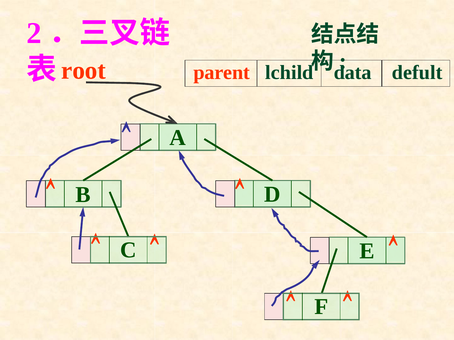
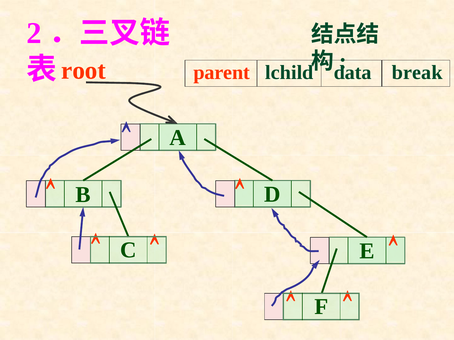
defult: defult -> break (417, 73)
